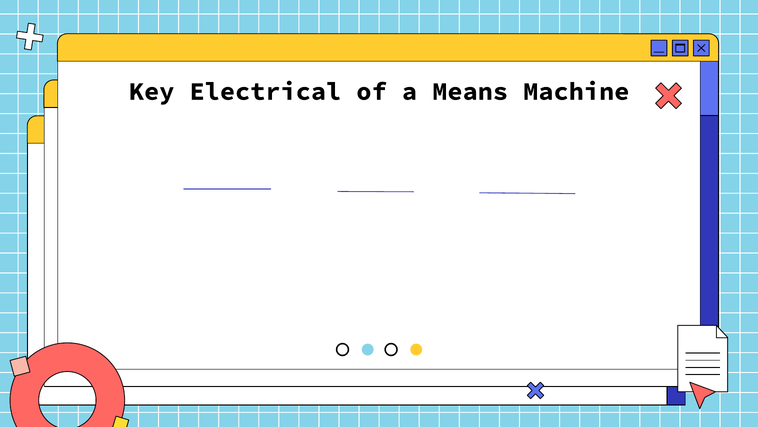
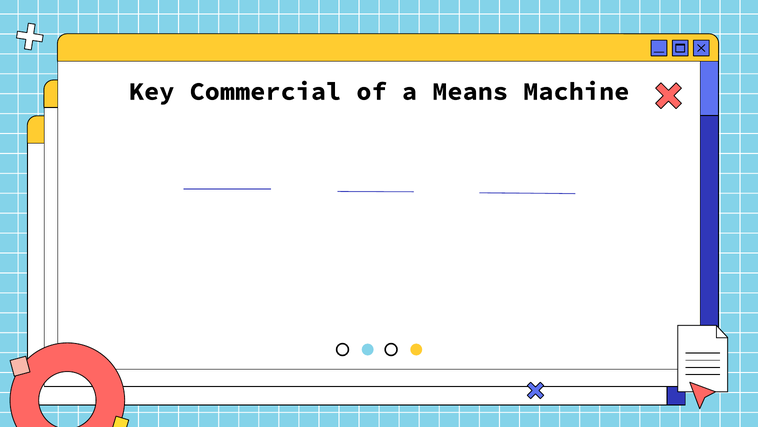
Electrical: Electrical -> Commercial (265, 91)
